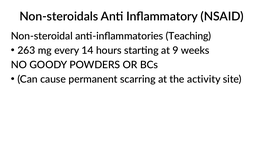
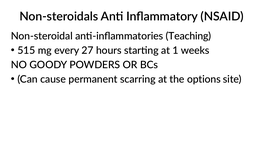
263: 263 -> 515 (26, 50)
14: 14 -> 27 (88, 50)
9: 9 -> 1 (175, 50)
activity: activity -> options (204, 79)
